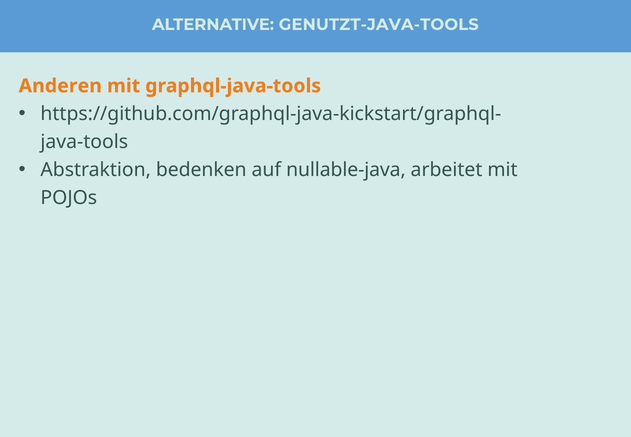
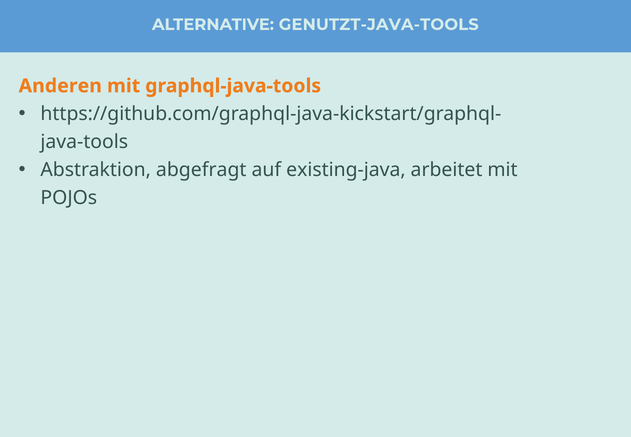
bedenken: bedenken -> abgefragt (201, 170)
nullable-java: nullable-java -> existing-java (346, 170)
